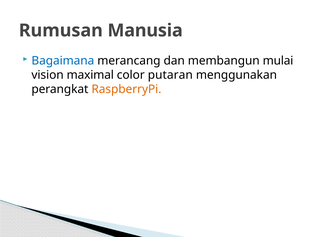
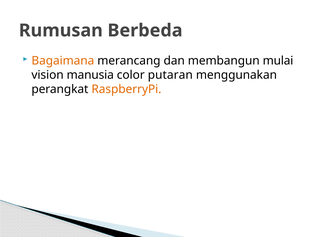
Manusia: Manusia -> Berbeda (145, 30)
Bagaimana colour: blue -> orange (63, 61)
maximal: maximal -> manusia (90, 75)
